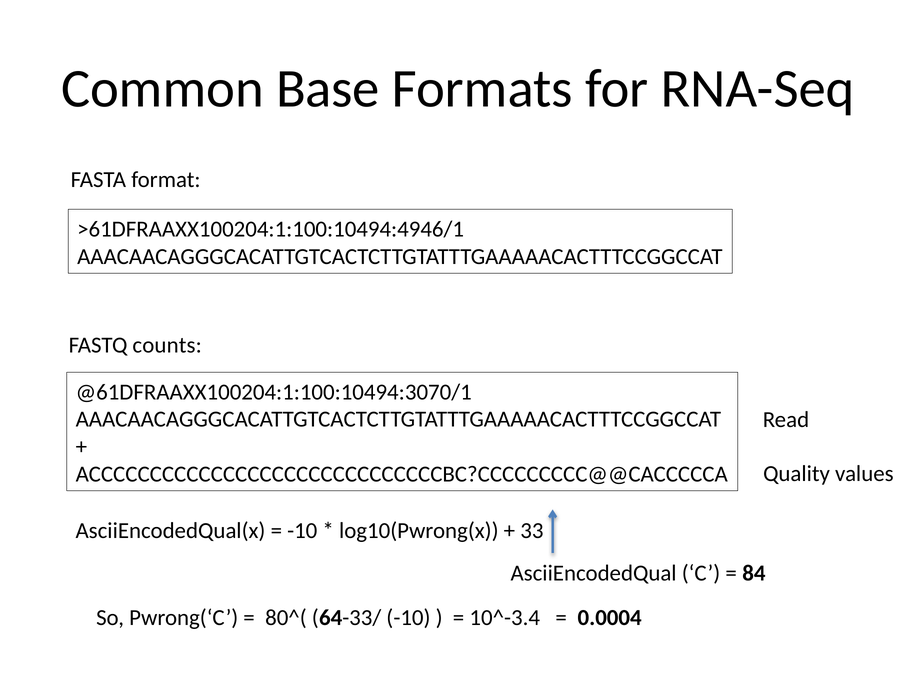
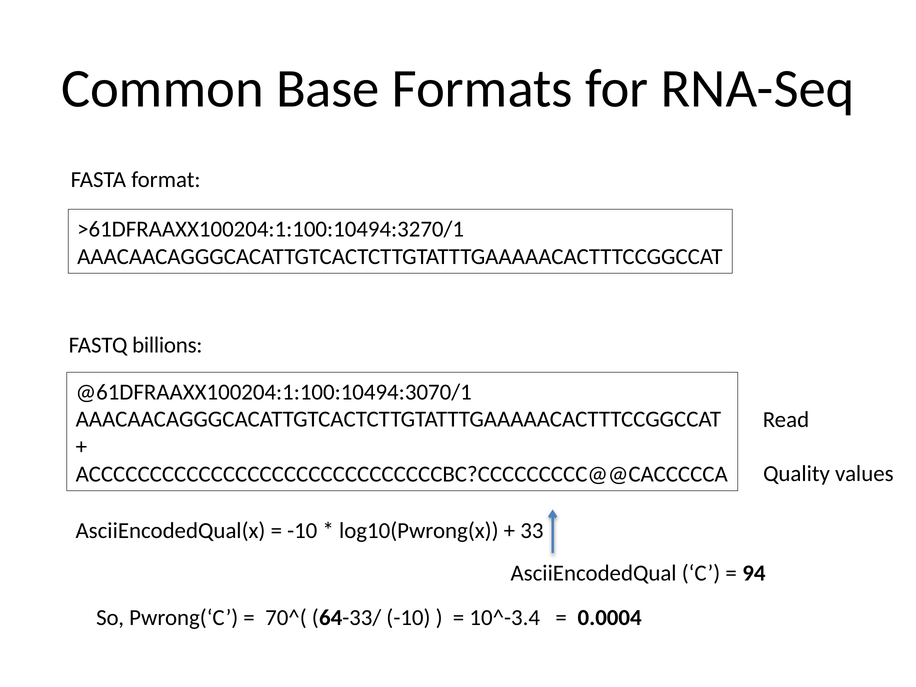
>61DFRAAXX100204:1:100:10494:4946/1: >61DFRAAXX100204:1:100:10494:4946/1 -> >61DFRAAXX100204:1:100:10494:3270/1 (271, 229)
counts: counts -> billions (167, 345)
84: 84 -> 94 (754, 573)
80^(: 80^( -> 70^( (286, 618)
